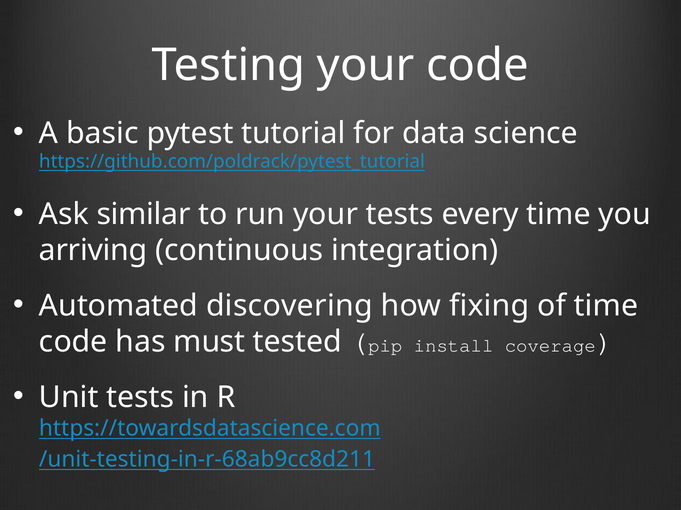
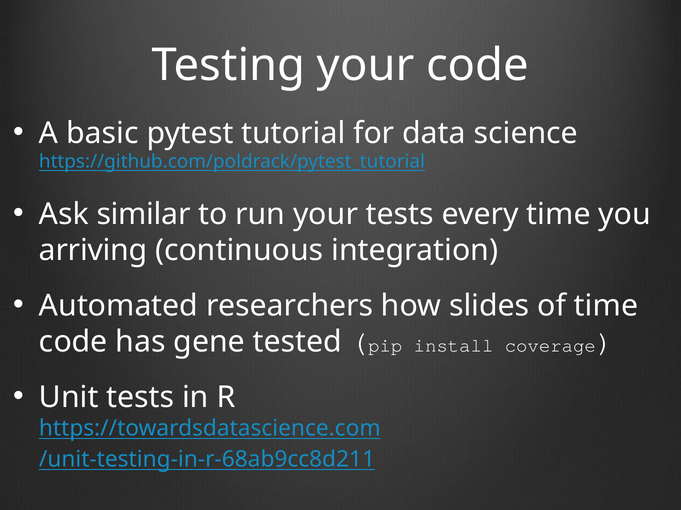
discovering: discovering -> researchers (290, 306)
fixing: fixing -> slides (489, 306)
must: must -> gene (209, 342)
